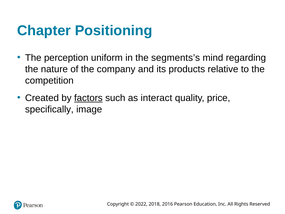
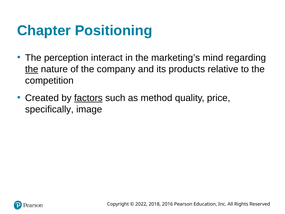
uniform: uniform -> interact (107, 58)
segments’s: segments’s -> marketing’s (176, 58)
the underline: none -> present (32, 69)
interact: interact -> method (156, 98)
